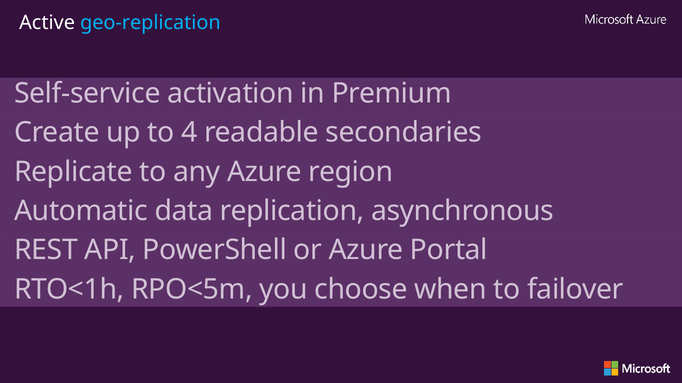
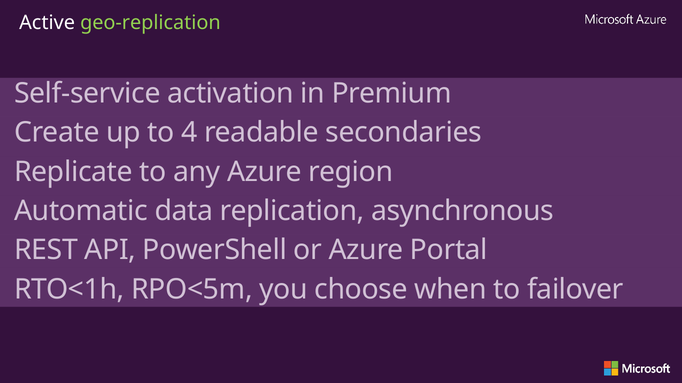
geo-replication colour: light blue -> light green (150, 23)
